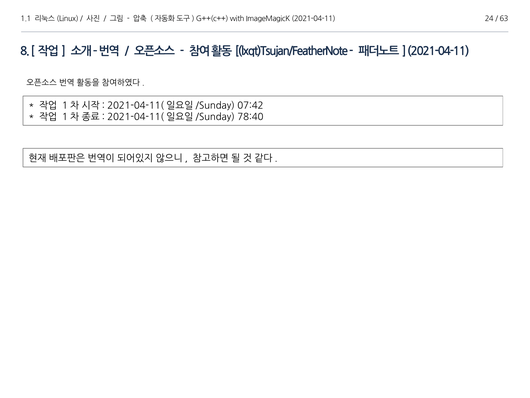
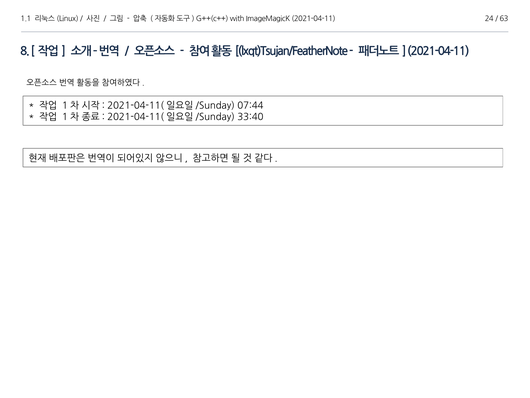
07:42: 07:42 -> 07:44 (250, 105)
78:40: 78:40 -> 33:40 (250, 117)
